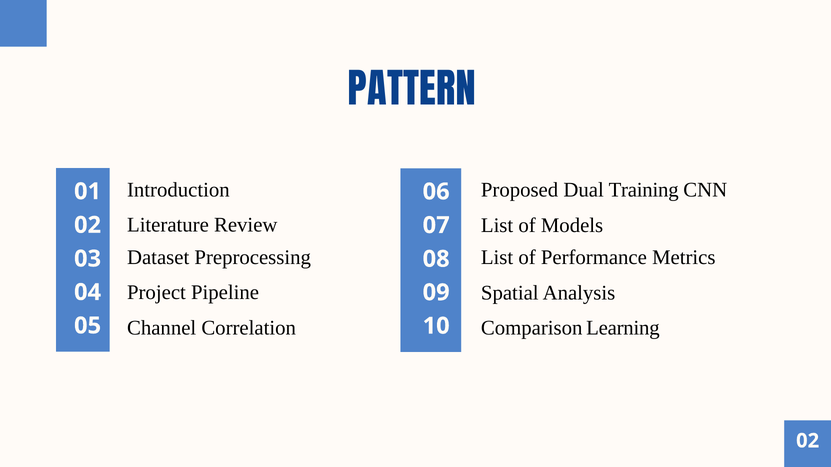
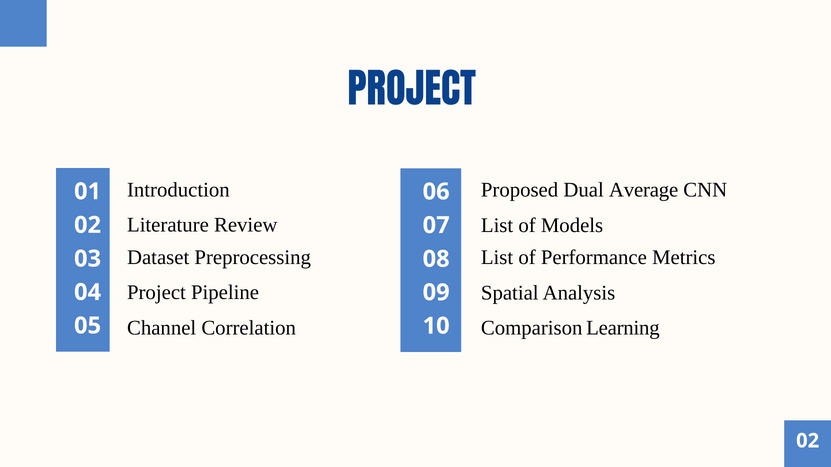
PATTERN: PATTERN -> PROJECT (412, 91)
Training: Training -> Average (644, 190)
